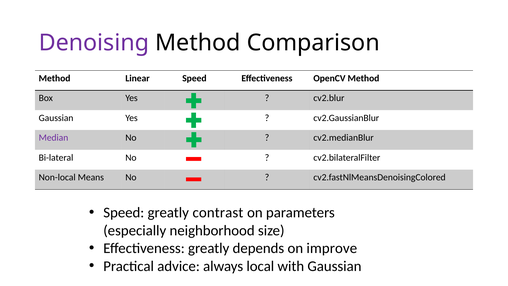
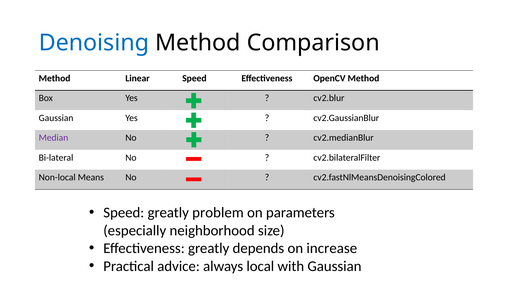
Denoising colour: purple -> blue (94, 43)
contrast: contrast -> problem (218, 213)
improve: improve -> increase (332, 248)
